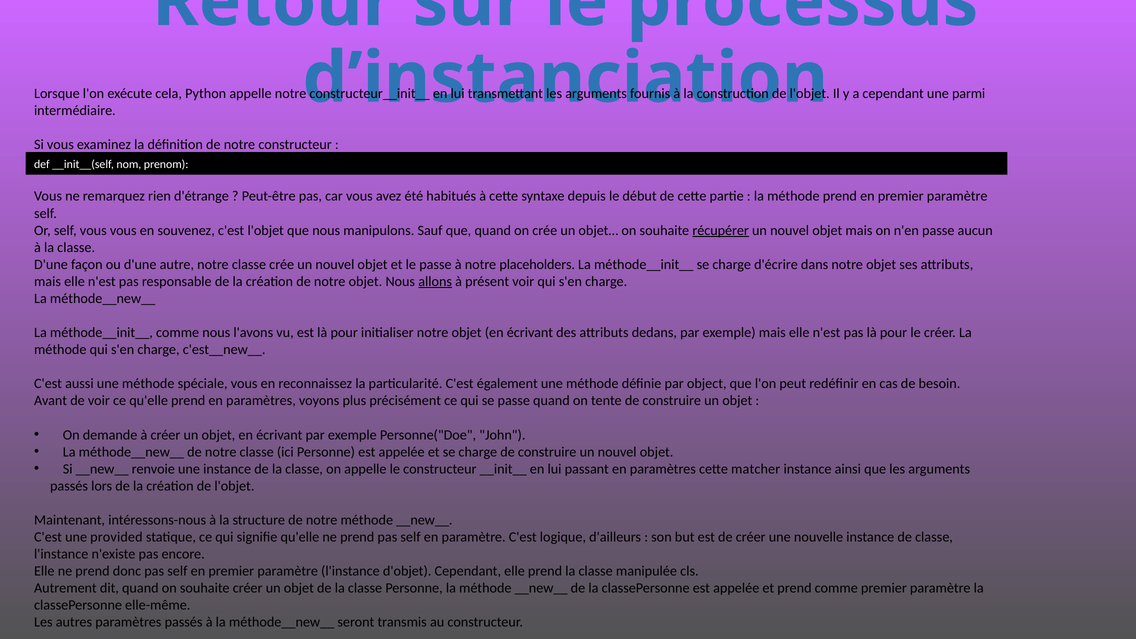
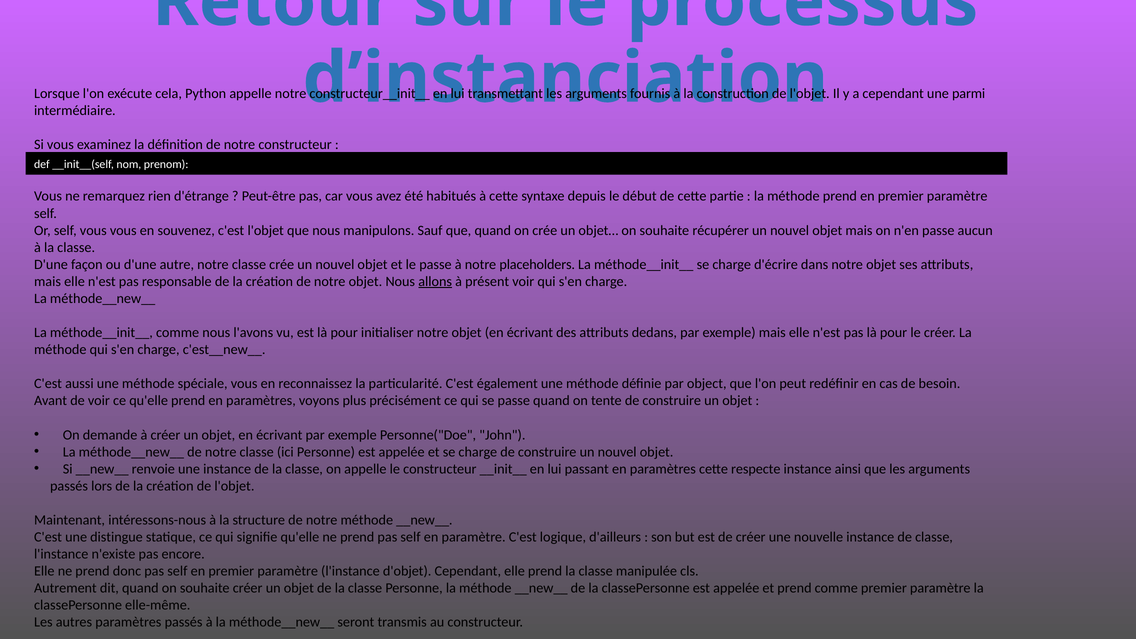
récupérer underline: present -> none (721, 230)
matcher: matcher -> respecte (756, 469)
provided: provided -> distingue (116, 537)
